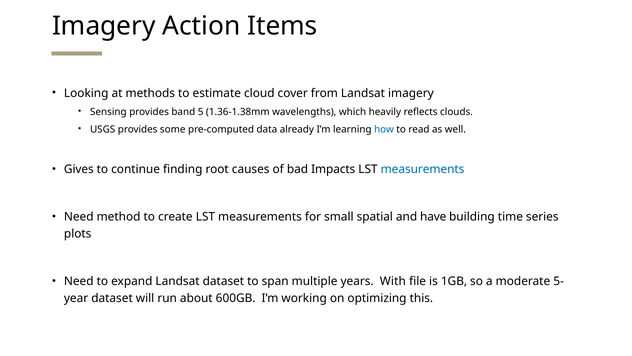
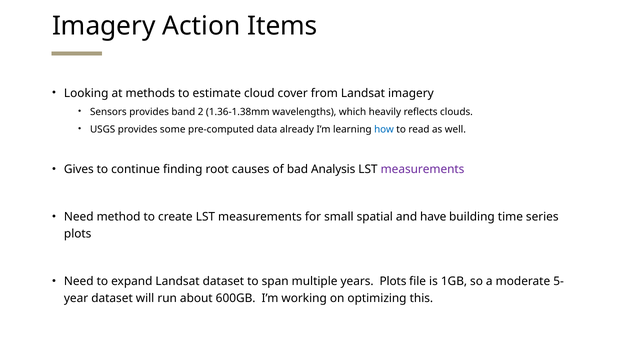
Sensing: Sensing -> Sensors (108, 112)
5: 5 -> 2 (201, 112)
Impacts: Impacts -> Analysis (333, 169)
measurements colour: blue -> purple (423, 169)
years With: With -> Plots (393, 281)
